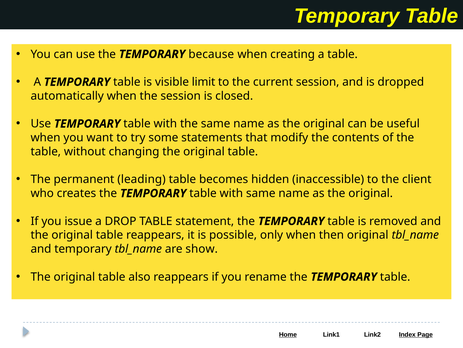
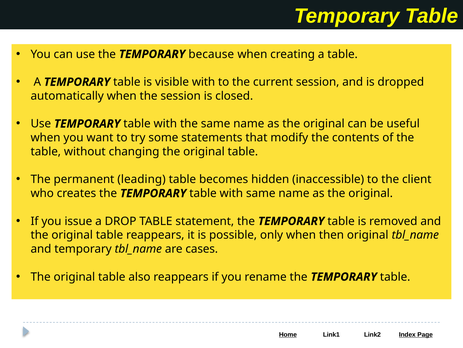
visible limit: limit -> with (204, 82)
show: show -> cases (202, 249)
